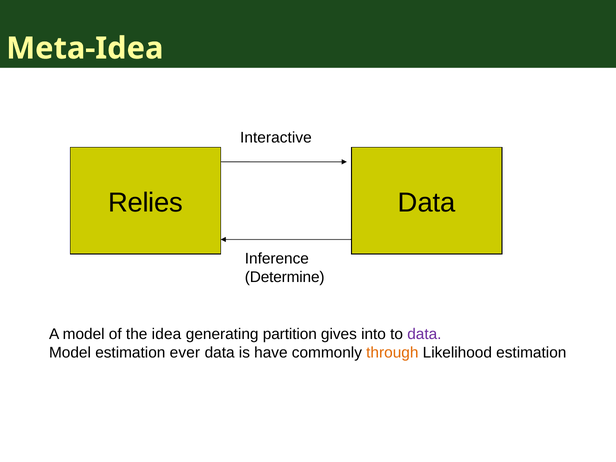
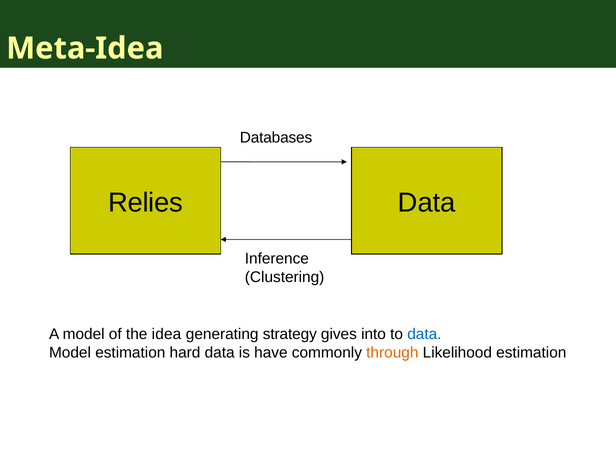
Interactive: Interactive -> Databases (276, 138)
Determine: Determine -> Clustering (285, 277)
partition: partition -> strategy (290, 334)
data colour: purple -> blue (424, 334)
ever: ever -> hard (185, 352)
